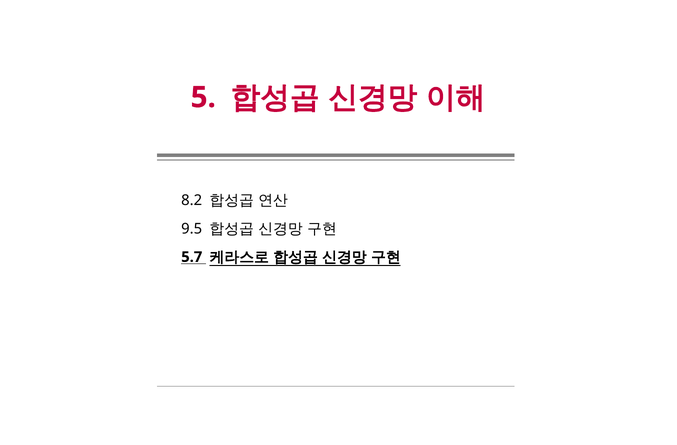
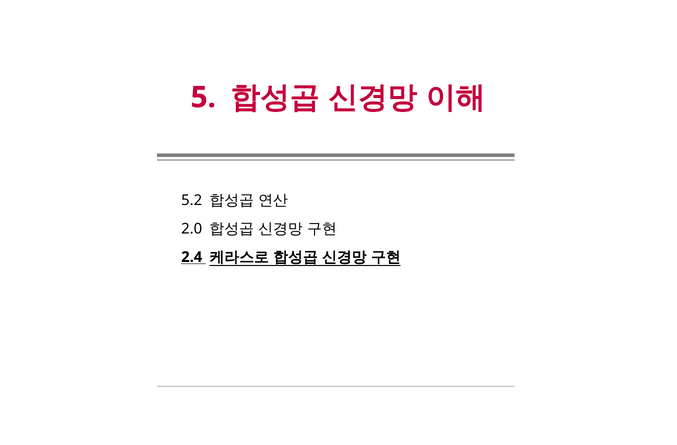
8.2: 8.2 -> 5.2 (192, 200)
9.5: 9.5 -> 2.0 (192, 228)
5.7: 5.7 -> 2.4 (192, 257)
